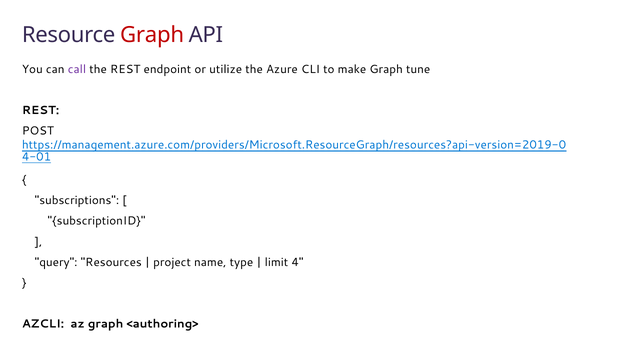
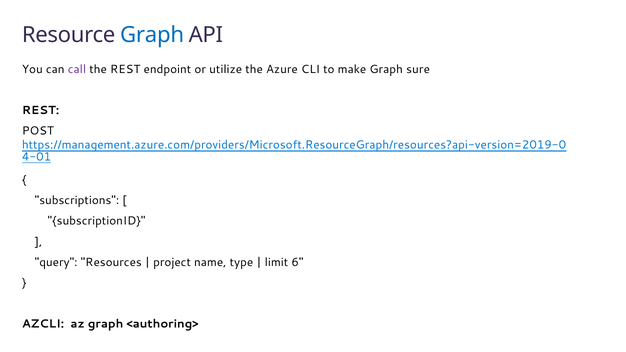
Graph colour: red -> blue (152, 35)
tune: tune -> sure (418, 69)
4: 4 -> 6 (297, 262)
